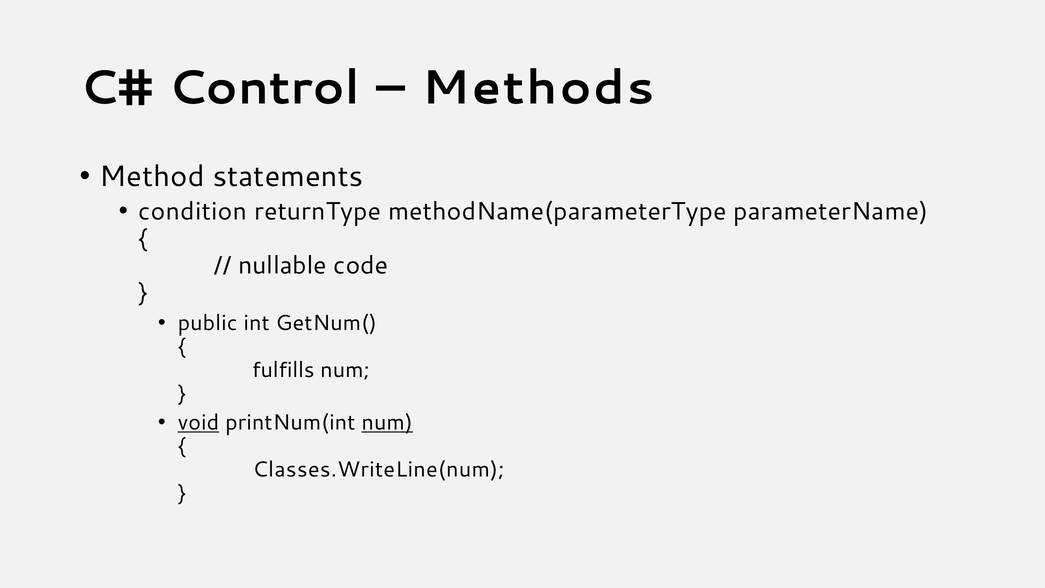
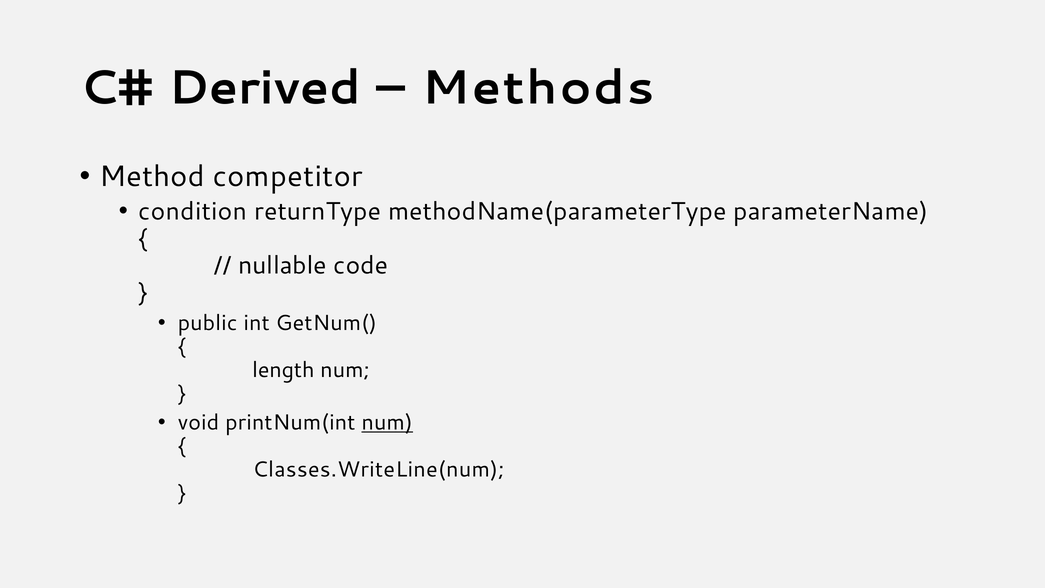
Control: Control -> Derived (264, 88)
statements: statements -> competitor (288, 176)
fulfills: fulfills -> length (283, 370)
void underline: present -> none (198, 423)
